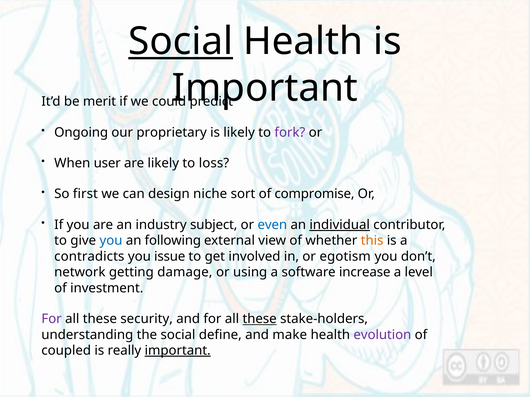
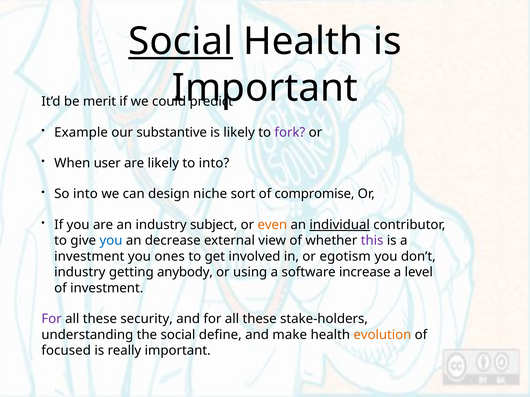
Ongoing: Ongoing -> Example (81, 133)
proprietary: proprietary -> substantive (172, 133)
to loss: loss -> into (214, 163)
So first: first -> into (85, 194)
even colour: blue -> orange (272, 225)
following: following -> decrease (173, 241)
this colour: orange -> purple (372, 241)
contradicts: contradicts -> investment (89, 257)
issue: issue -> ones (170, 257)
network: network -> industry (80, 273)
damage: damage -> anybody (185, 273)
these underline: present -> none (260, 319)
evolution colour: purple -> orange (382, 335)
coupled: coupled -> focused (66, 351)
important underline: present -> none (178, 351)
